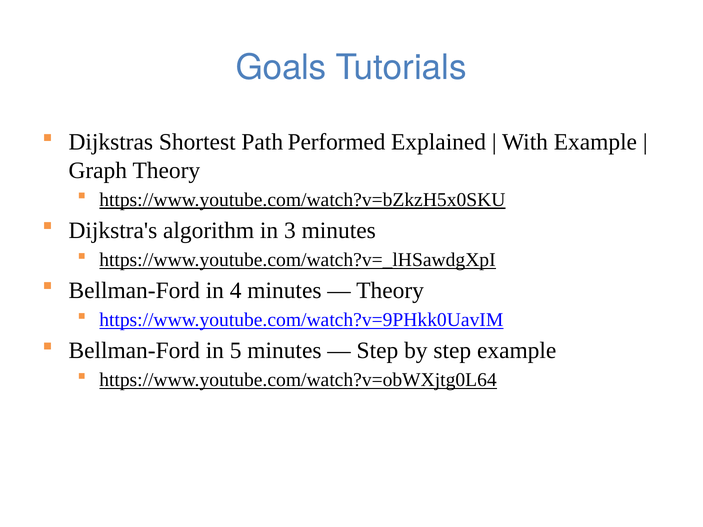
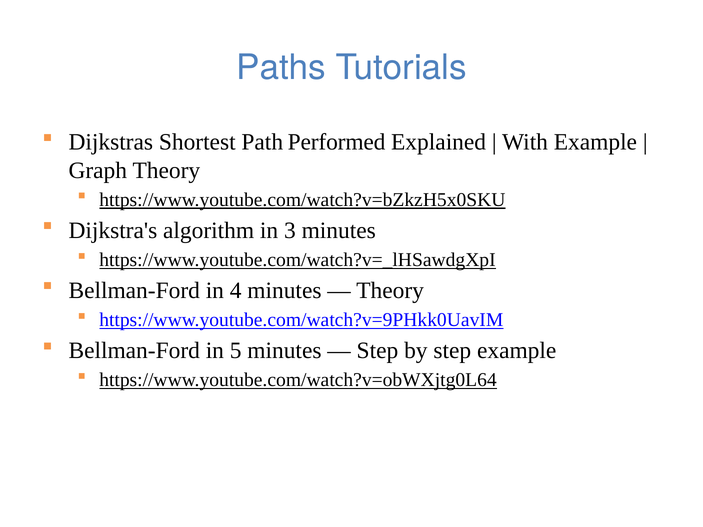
Goals: Goals -> Paths (281, 68)
